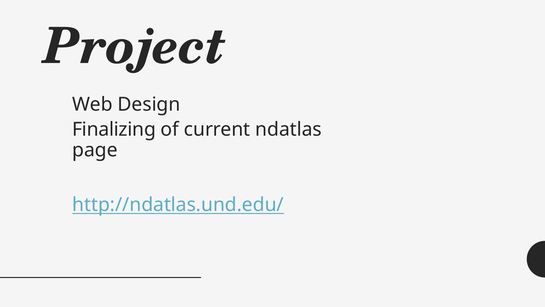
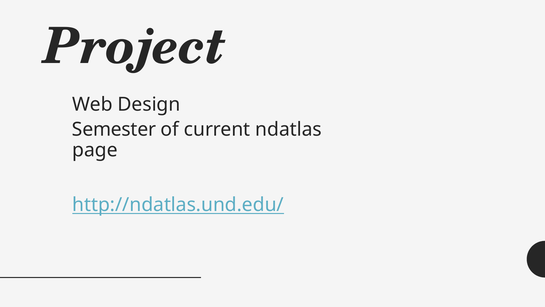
Finalizing: Finalizing -> Semester (114, 129)
